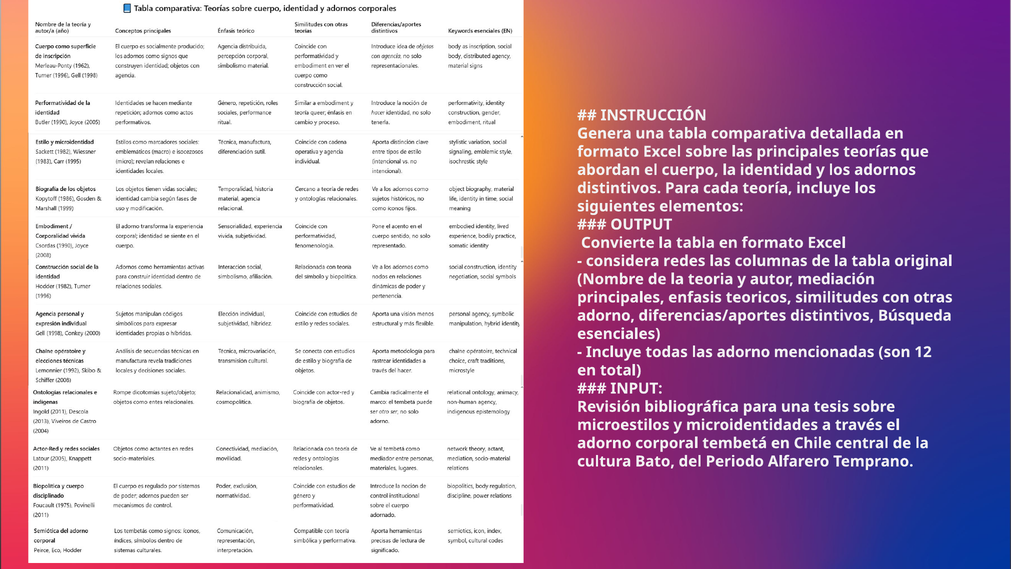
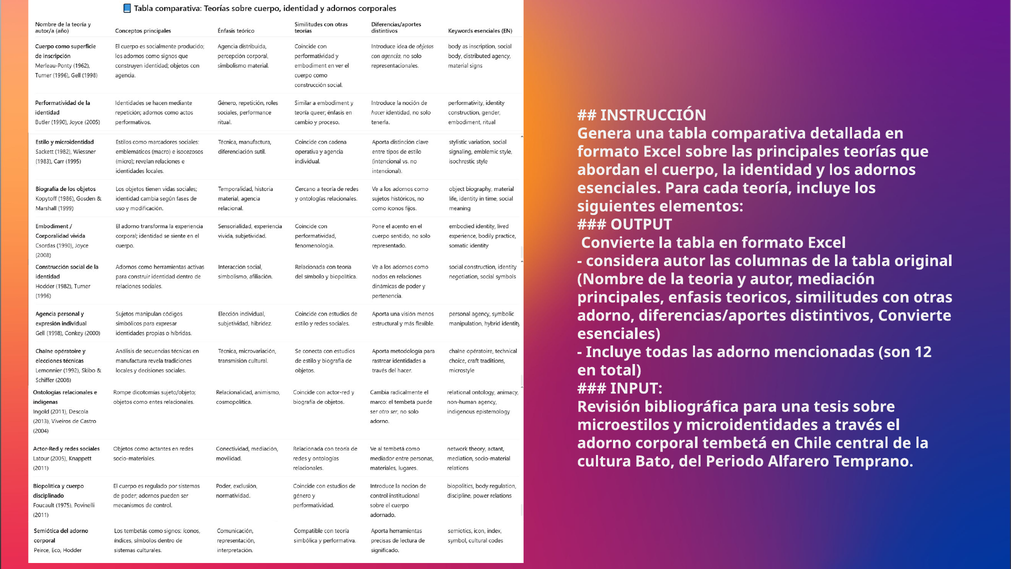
distintivos: distintivos -> esenciales (619, 188)
considera redes: redes -> autor (684, 261)
distintivos Búsqueda: Búsqueda -> Convierte (915, 315)
